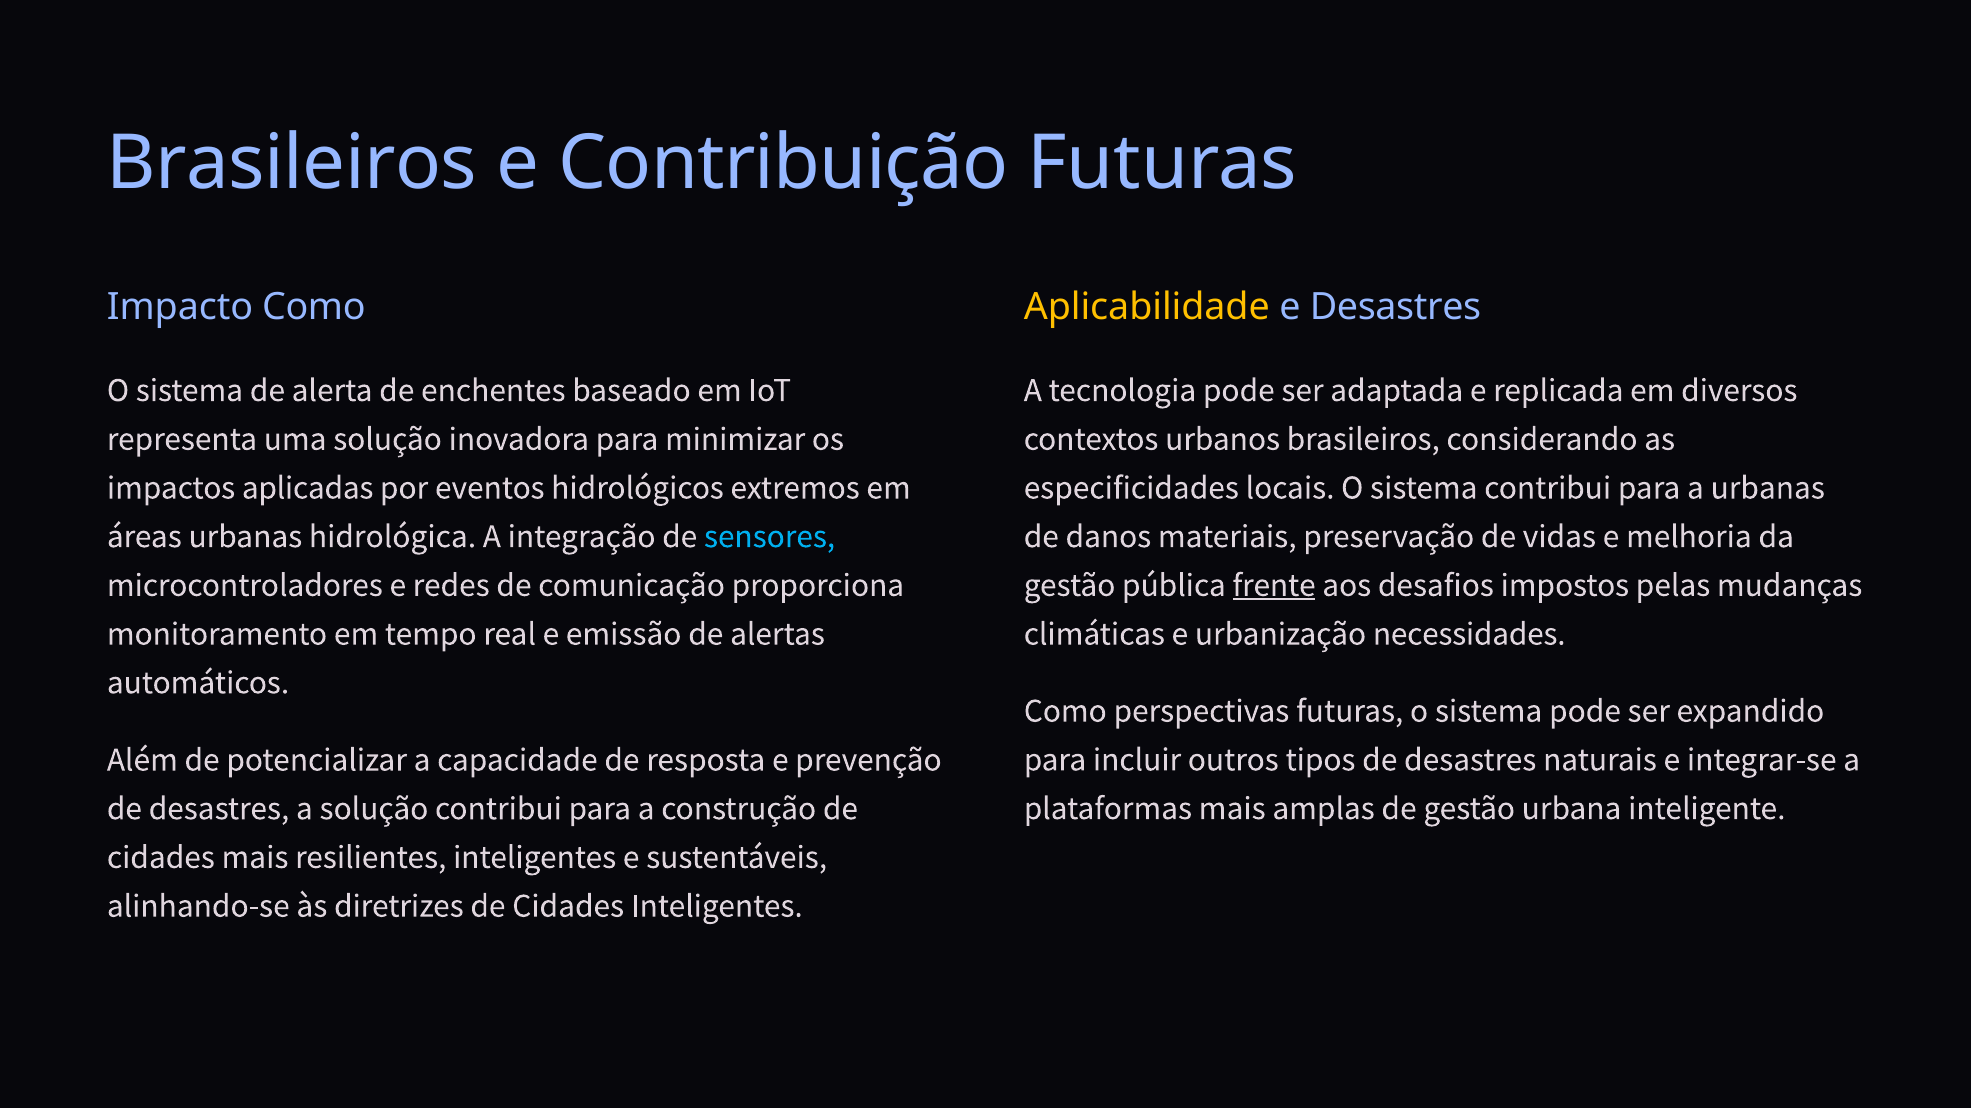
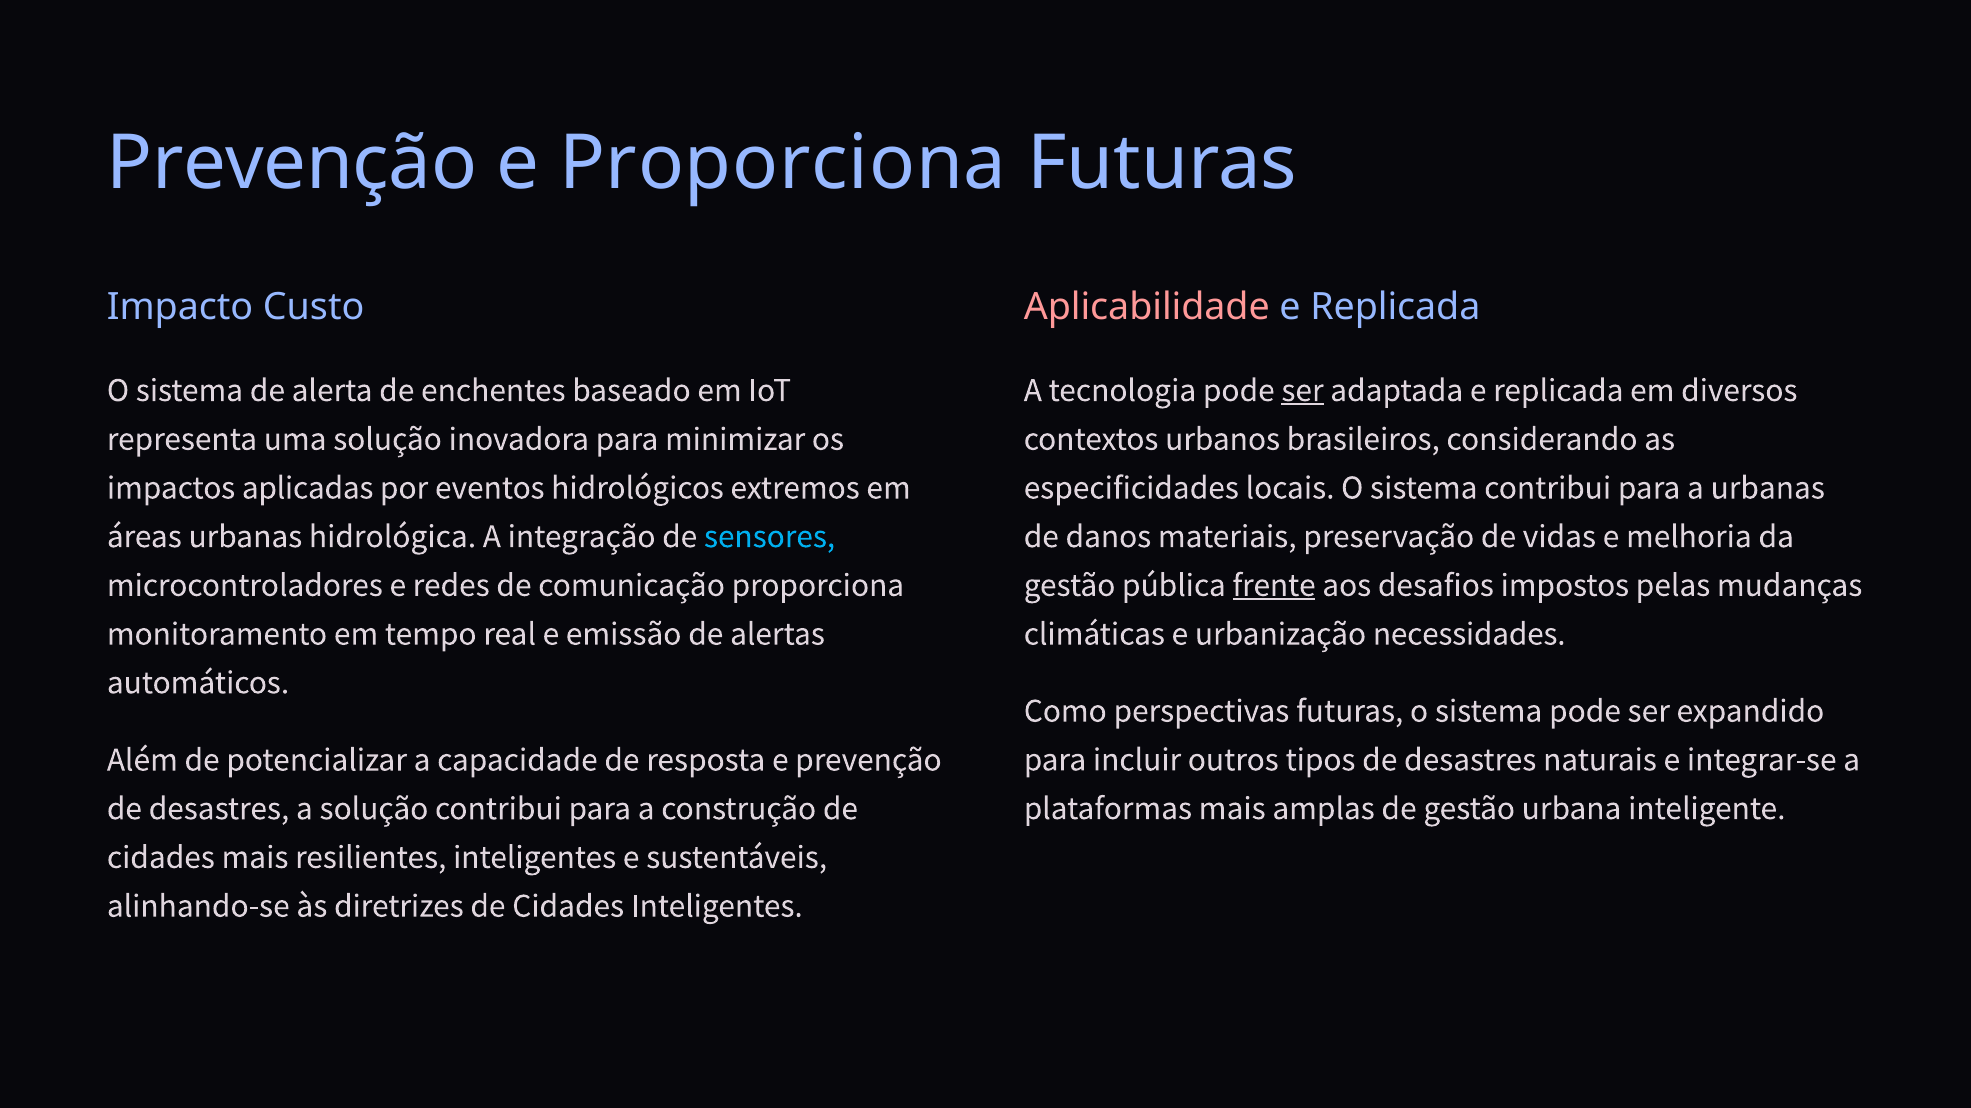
Brasileiros: Brasileiros -> Prevenção (292, 163)
e Contribuição: Contribuição -> Proporciona (783, 163)
Impacto Como: Como -> Custo (314, 307)
Aplicabilidade colour: yellow -> pink (1147, 307)
Desastres: Desastres -> Replicada (1395, 307)
ser underline: none -> present (1303, 391)
